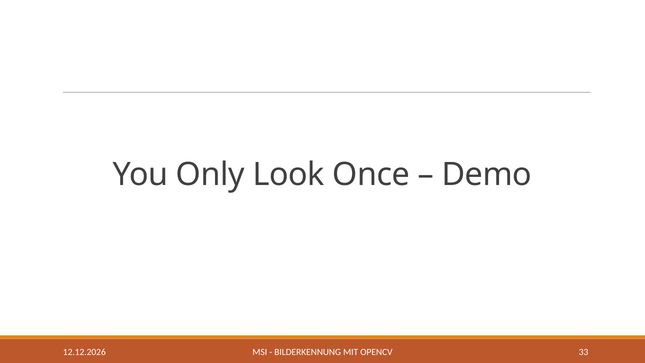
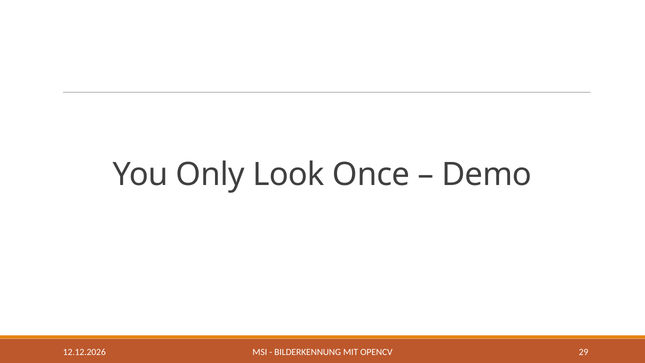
33: 33 -> 29 (584, 352)
